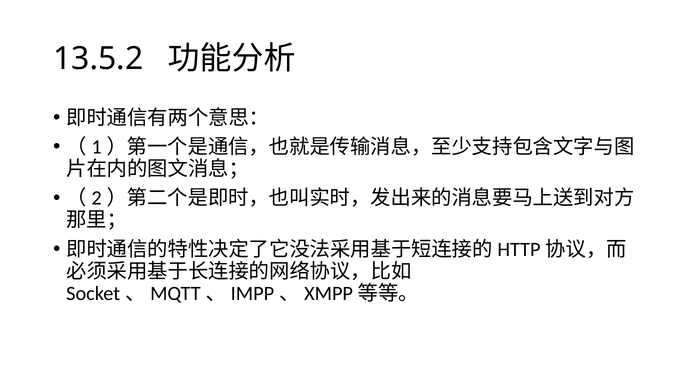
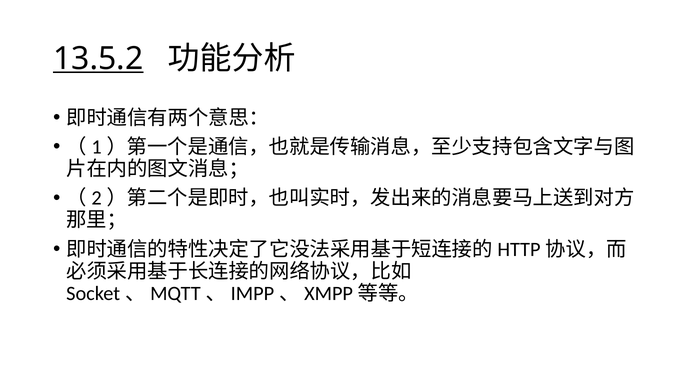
13.5.2 underline: none -> present (98, 59)
